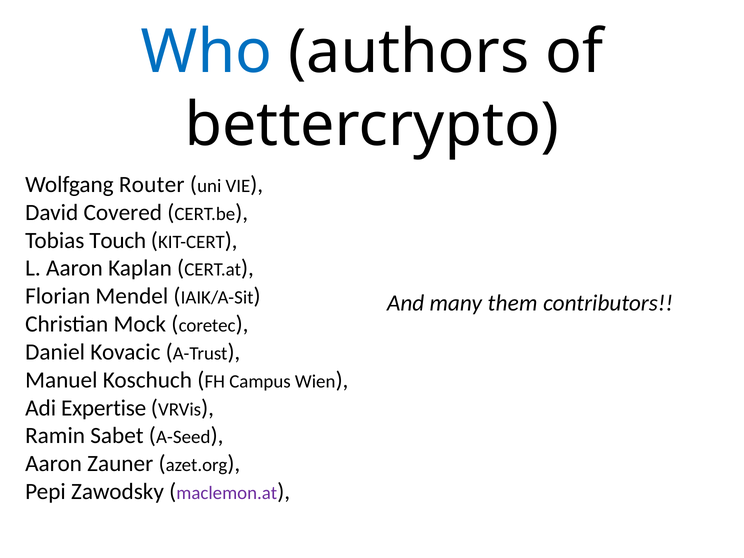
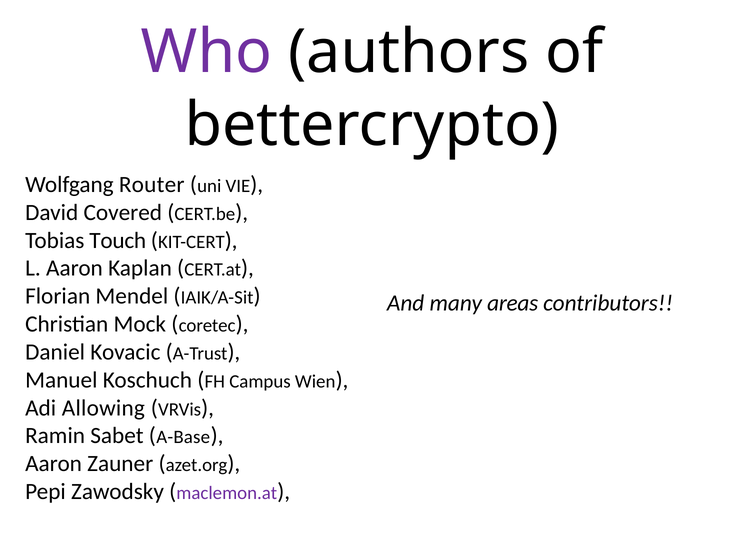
Who colour: blue -> purple (206, 52)
them: them -> areas (513, 303)
Expertise: Expertise -> Allowing (103, 408)
A-Seed: A-Seed -> A-Base (183, 437)
